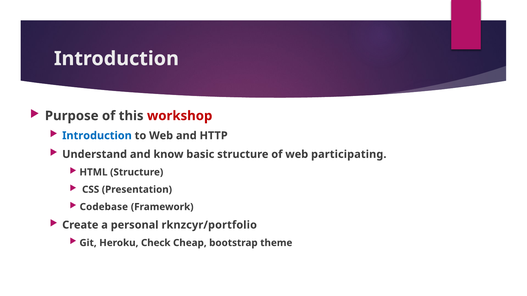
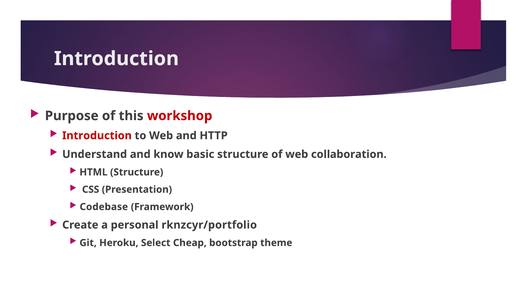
Introduction colour: blue -> red (97, 136)
participating: participating -> collaboration (349, 155)
Check: Check -> Select (156, 243)
